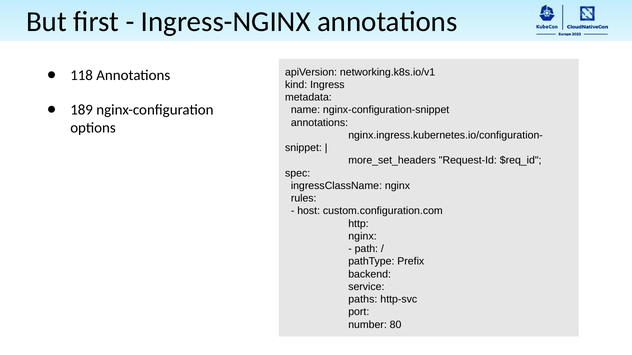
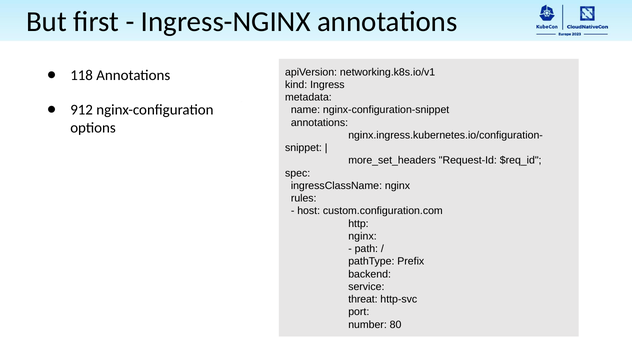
189: 189 -> 912 (82, 110)
paths: paths -> threat (363, 300)
